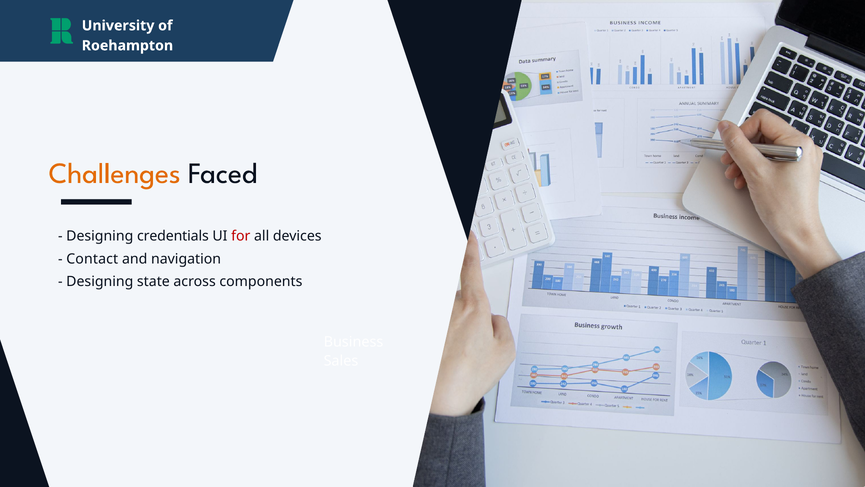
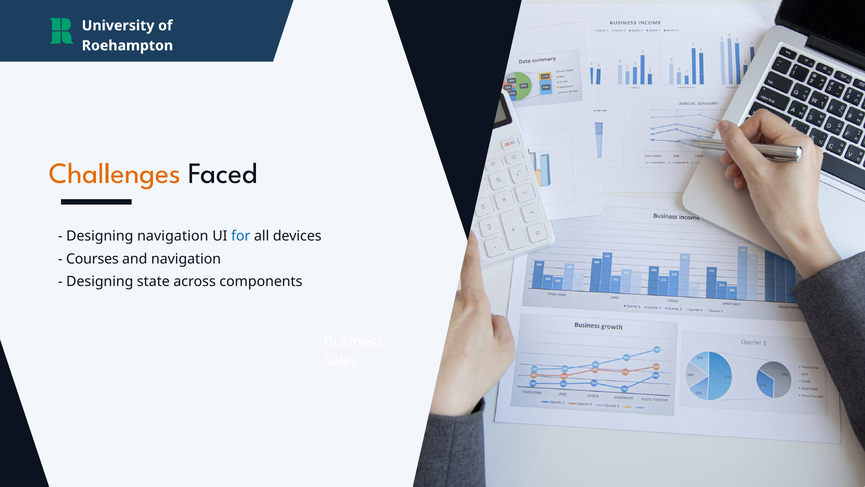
Designing credentials: credentials -> navigation (173, 236)
for colour: red -> blue (241, 236)
Contact: Contact -> Courses (92, 259)
